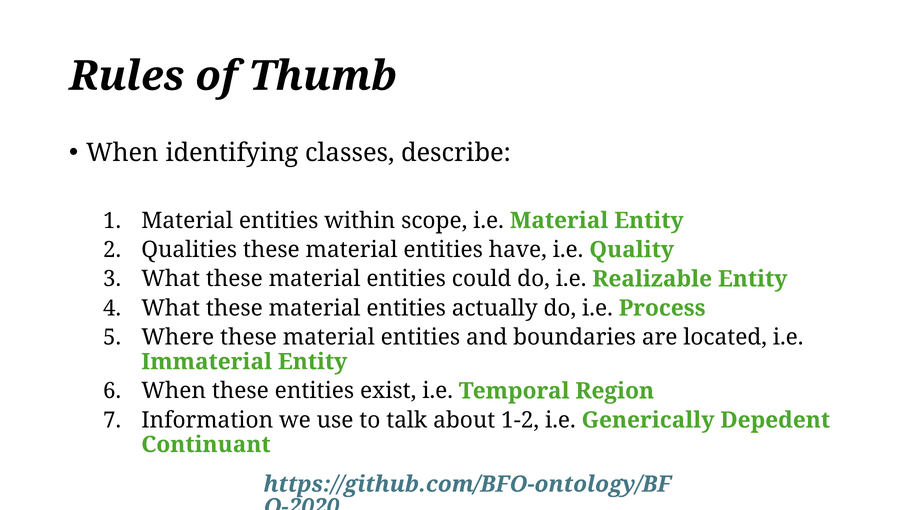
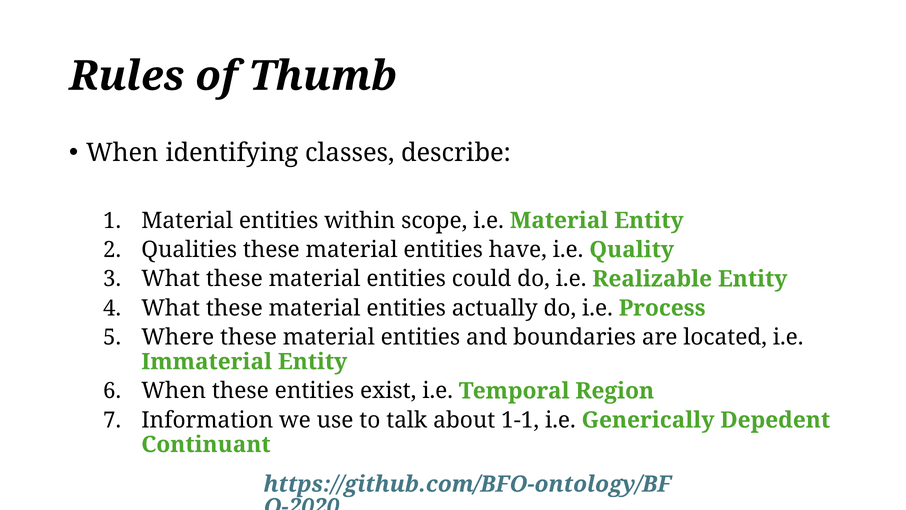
1-2: 1-2 -> 1-1 (520, 420)
